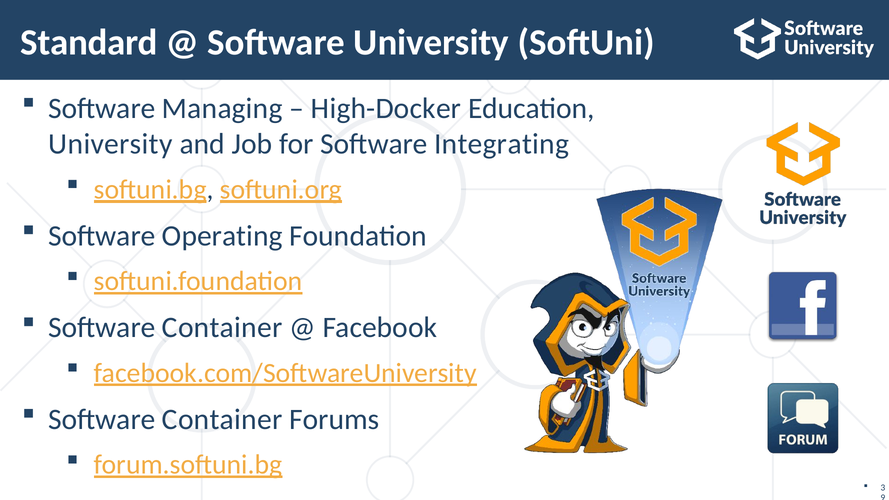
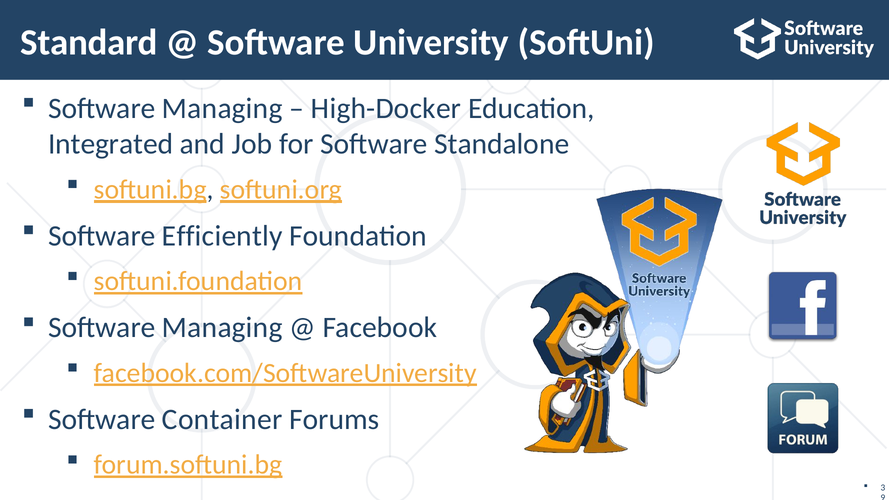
University: University -> Integrated (111, 144)
Integrating: Integrating -> Standalone (502, 144)
Operating: Operating -> Efficiently (222, 236)
Container: Container -> Managing (222, 328)
